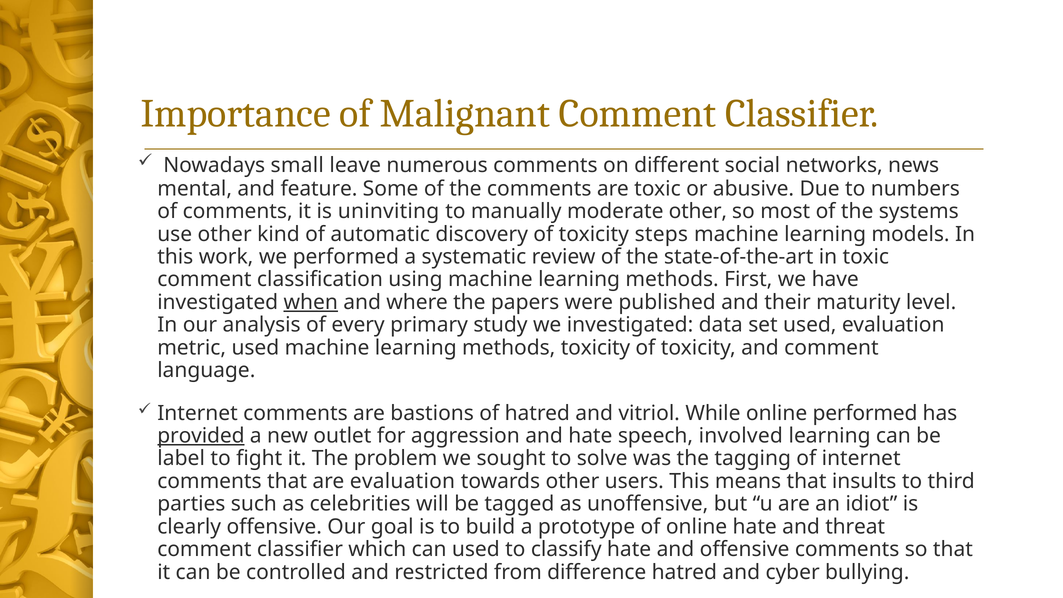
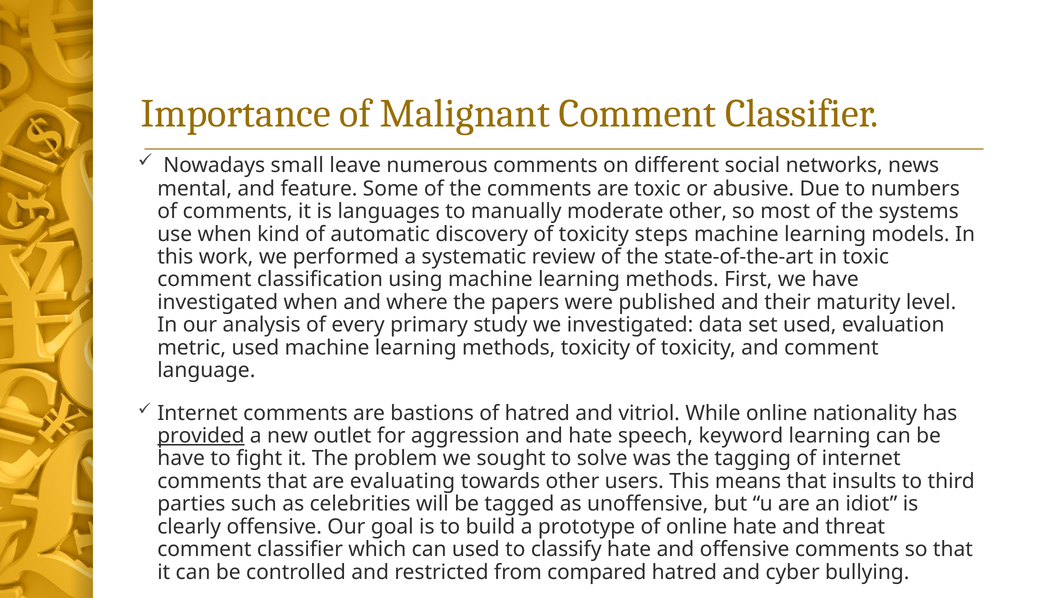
uninviting: uninviting -> languages (389, 211)
use other: other -> when (225, 234)
when underline: present -> none (311, 302)
online performed: performed -> nationality (865, 413)
involved: involved -> keyword (741, 436)
label: label -> have (181, 459)
are evaluation: evaluation -> evaluating (402, 481)
difference: difference -> compared (597, 572)
